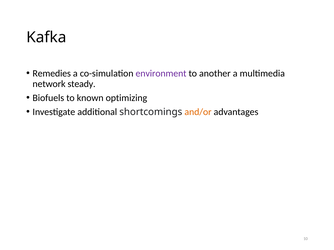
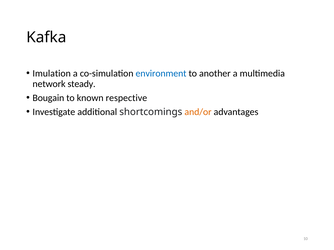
Remedies: Remedies -> Imulation (52, 74)
environment colour: purple -> blue (161, 74)
Biofuels: Biofuels -> Bougain (48, 98)
optimizing: optimizing -> respective (126, 98)
